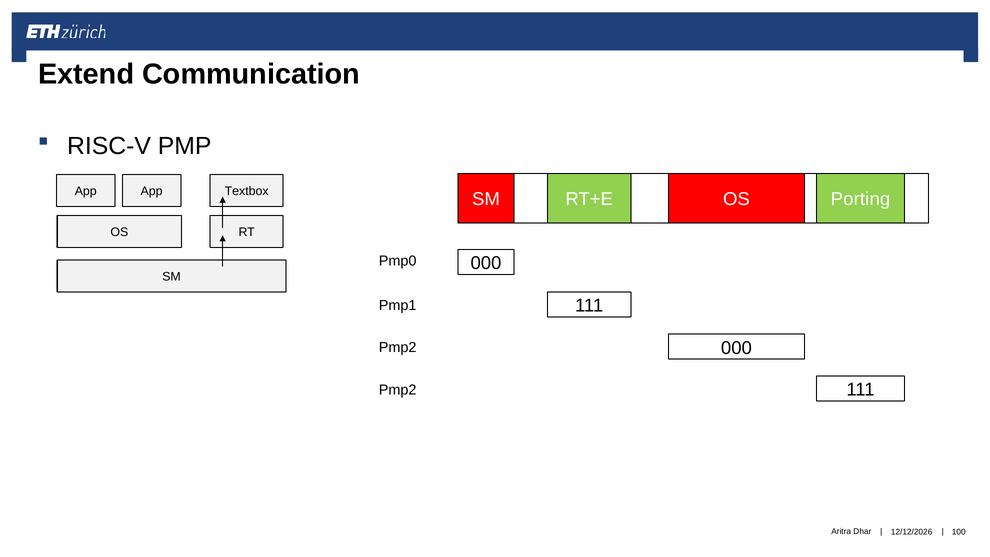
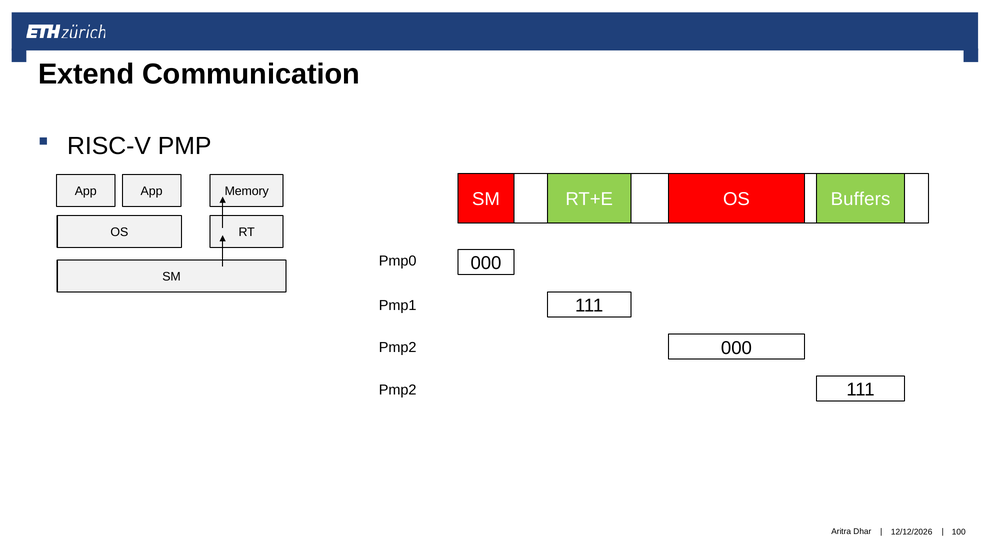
Textbox: Textbox -> Memory (247, 191)
Porting: Porting -> Buffers (860, 199)
